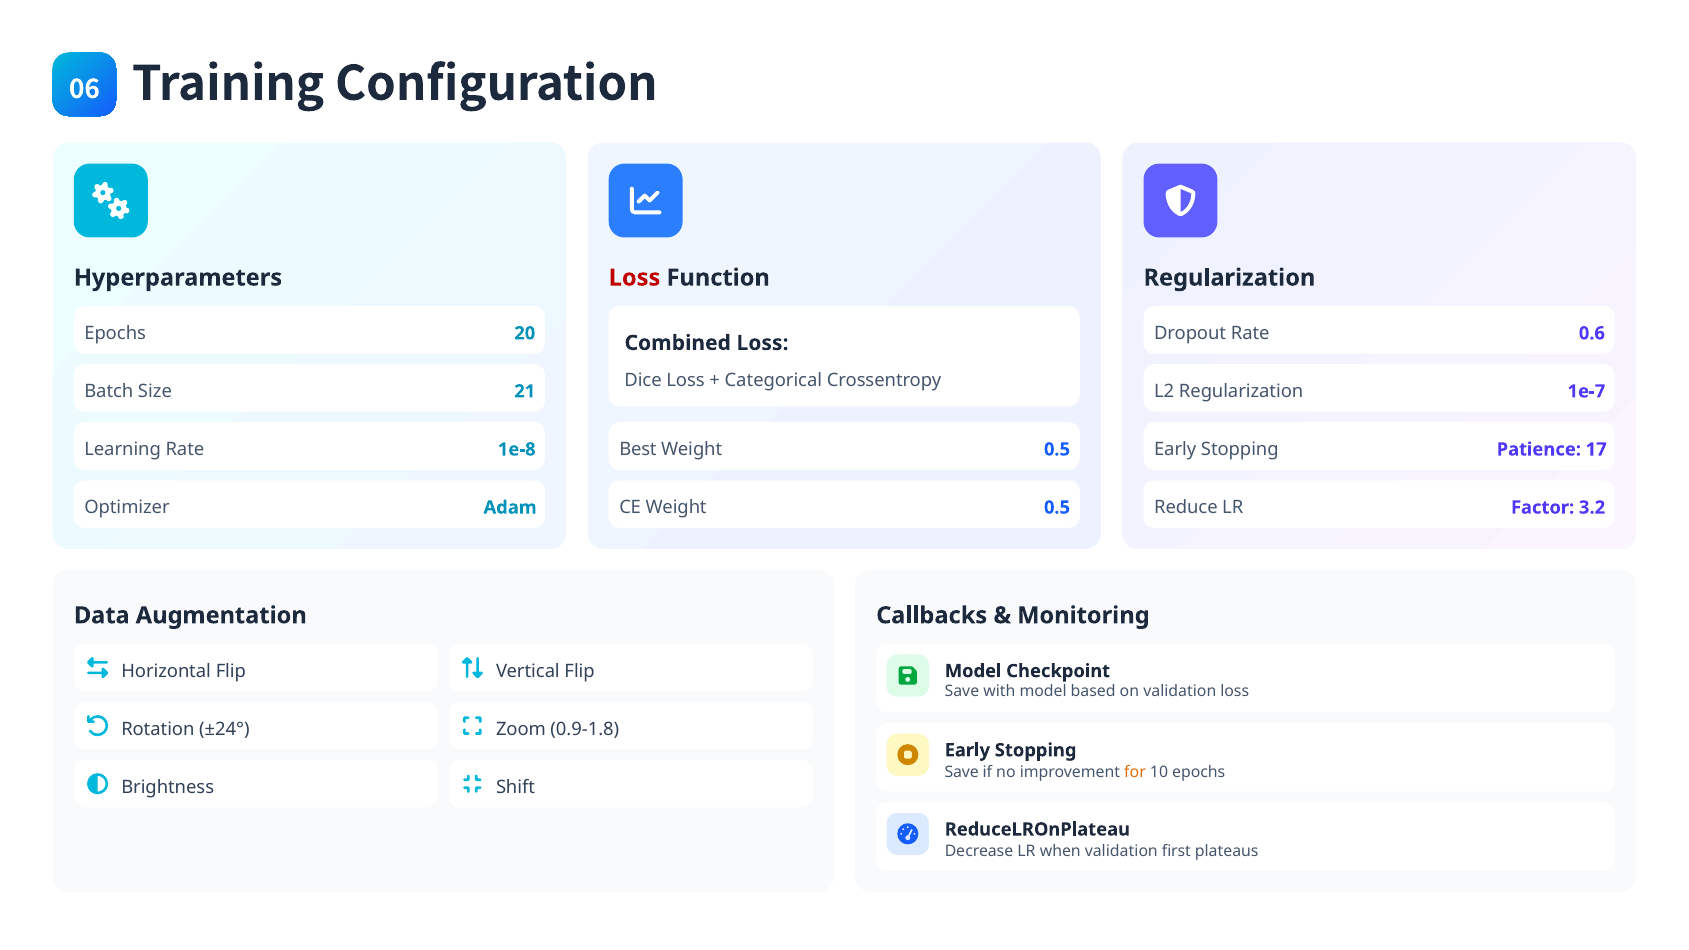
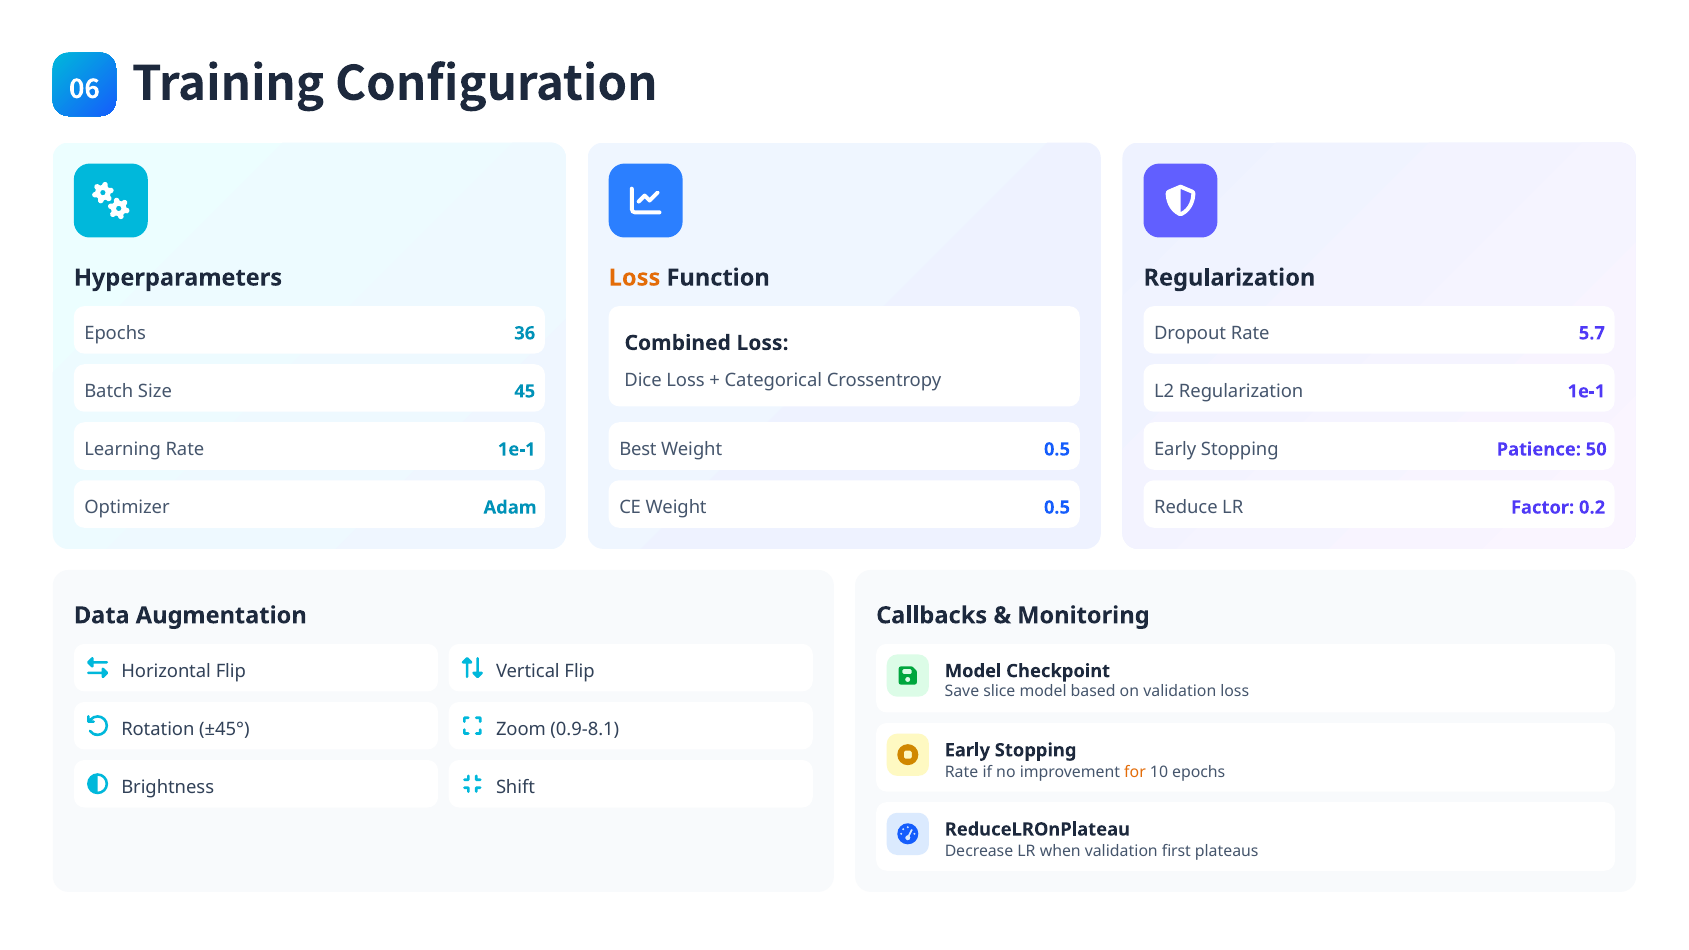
Loss colour: red -> orange (635, 278)
20: 20 -> 36 (525, 333)
0.6: 0.6 -> 5.7 (1592, 333)
21: 21 -> 45 (525, 391)
Regularization 1e-7: 1e-7 -> 1e-1 (1586, 391)
Rate 1e-8: 1e-8 -> 1e-1 (517, 449)
17: 17 -> 50 (1596, 449)
3.2: 3.2 -> 0.2 (1592, 508)
with: with -> slice (999, 691)
±24°: ±24° -> ±45° (224, 729)
0.9-1.8: 0.9-1.8 -> 0.9-8.1 (585, 729)
Save: Save -> Rate (962, 773)
